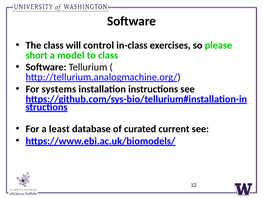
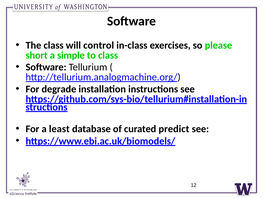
model: model -> simple (71, 55)
systems: systems -> degrade (59, 89)
current: current -> predict (174, 129)
